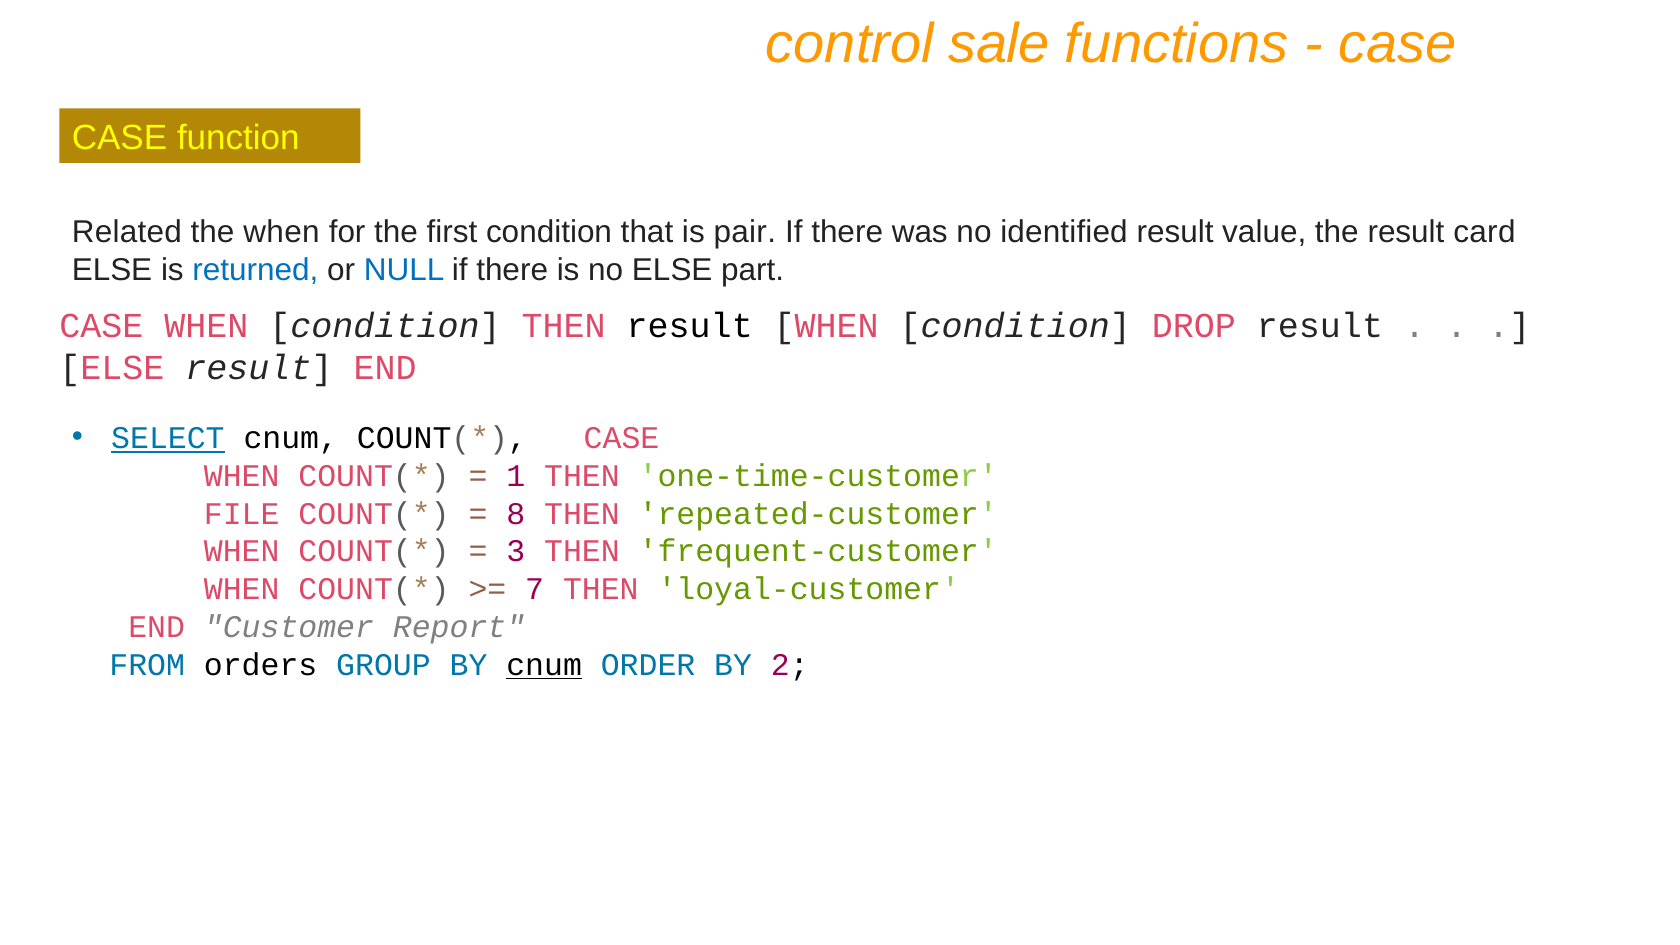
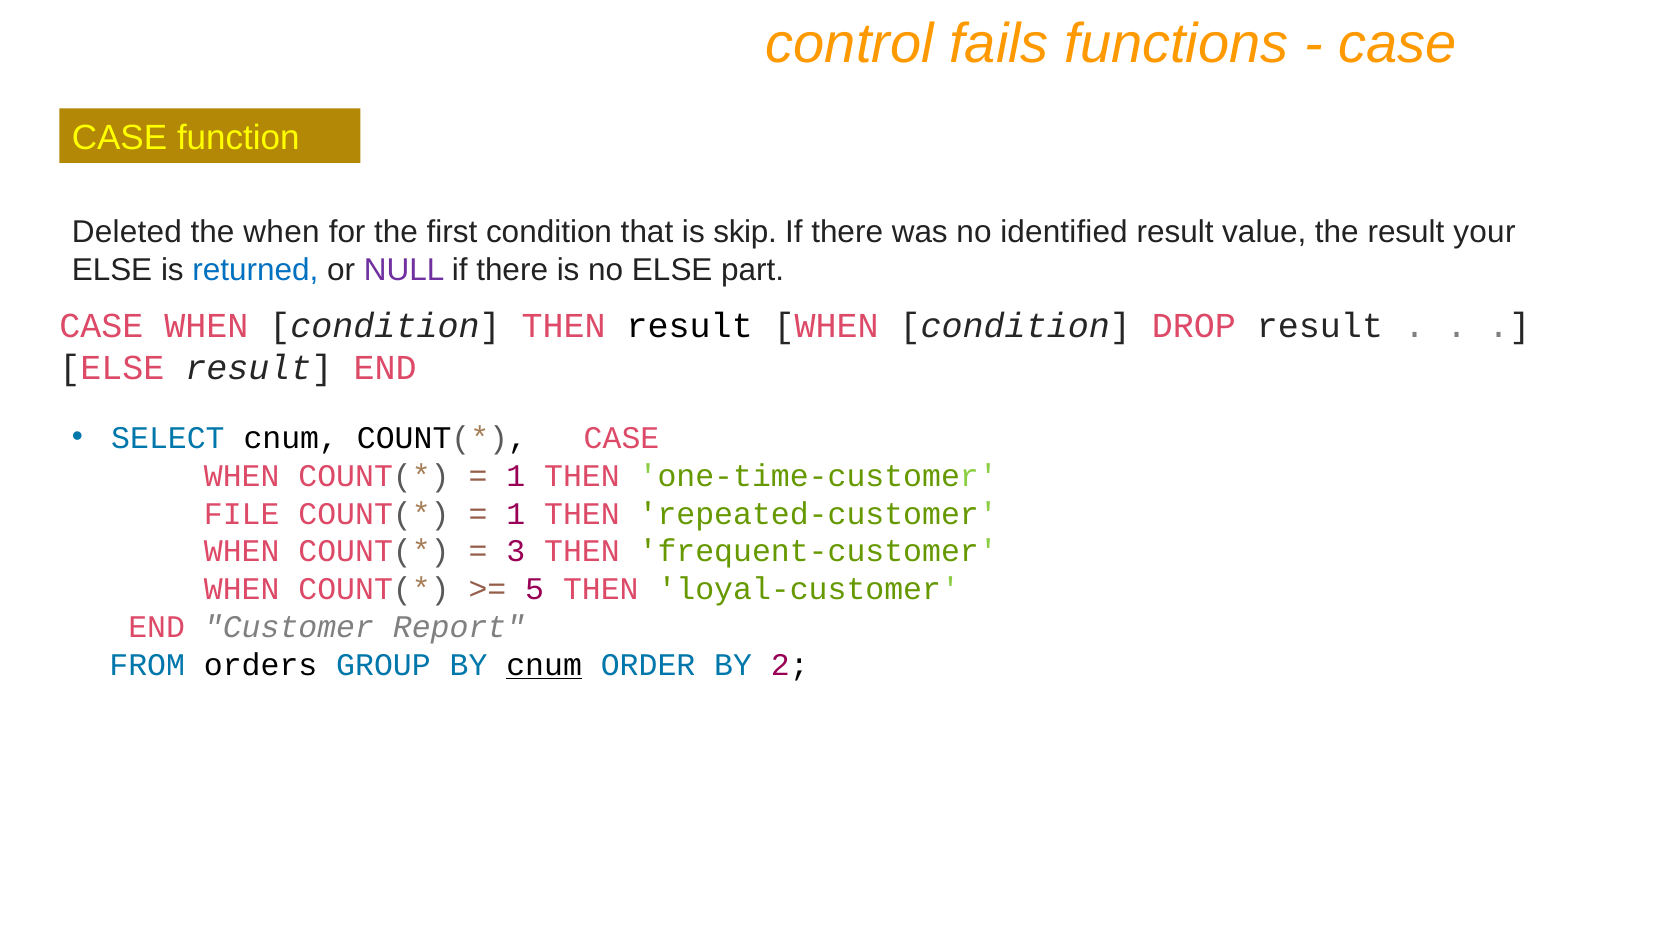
sale: sale -> fails (999, 44)
Related: Related -> Deleted (127, 232)
pair: pair -> skip (745, 232)
card: card -> your (1484, 232)
NULL colour: blue -> purple (404, 270)
SELECT underline: present -> none (168, 438)
8: 8 -> 1 (516, 514)
7: 7 -> 5 (535, 589)
